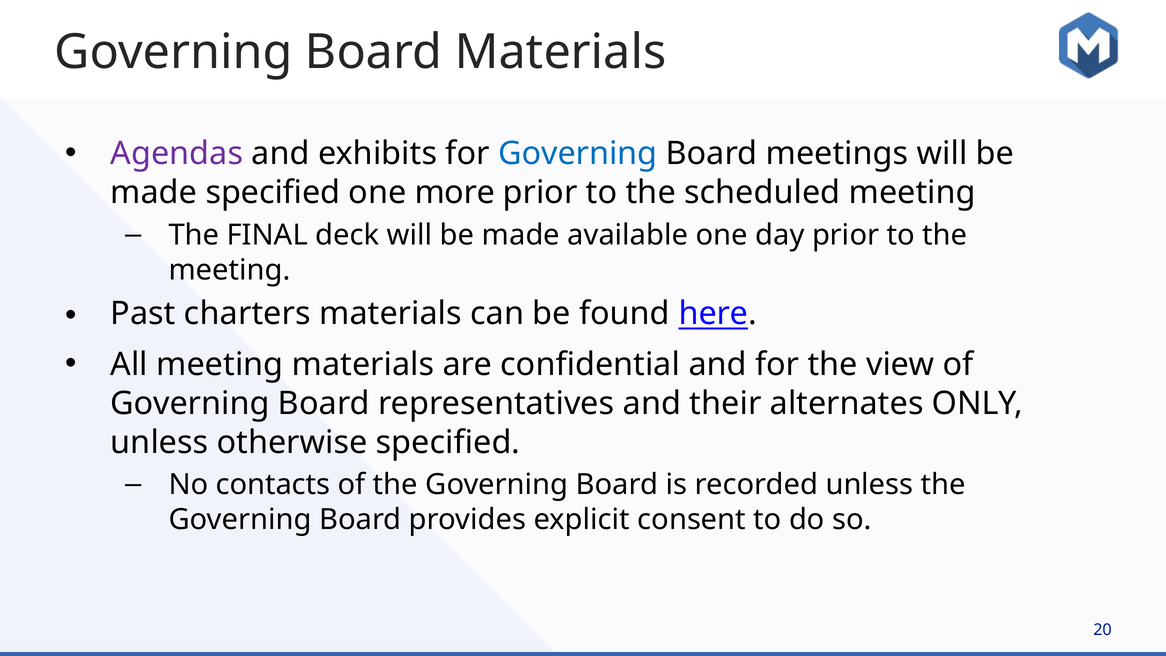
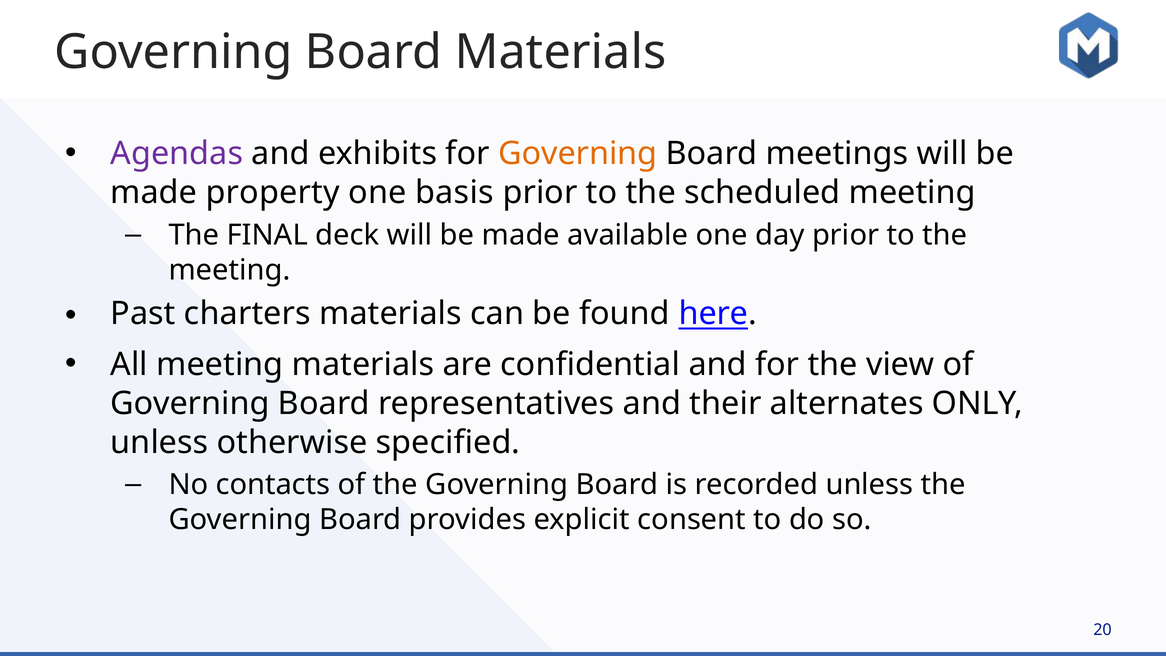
Governing colour: blue -> orange (578, 154)
made specified: specified -> property (273, 193)
more: more -> basis (454, 193)
